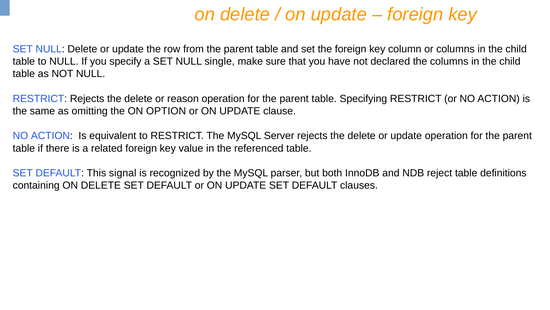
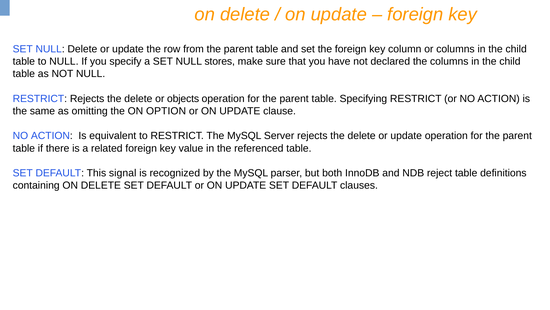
single: single -> stores (220, 61)
reason: reason -> objects (183, 98)
